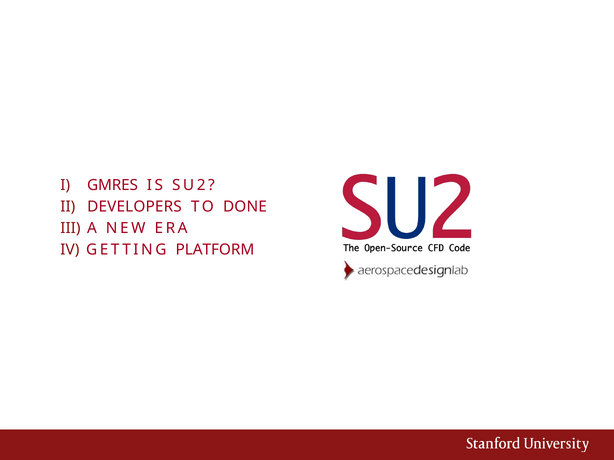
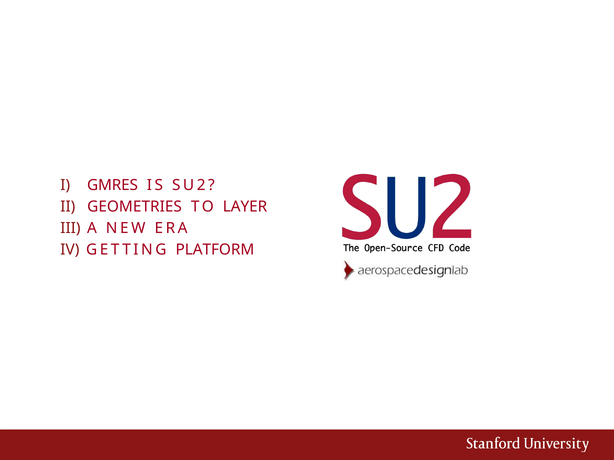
DEVELOPERS: DEVELOPERS -> GEOMETRIES (135, 207)
DONE: DONE -> LAYER (245, 207)
